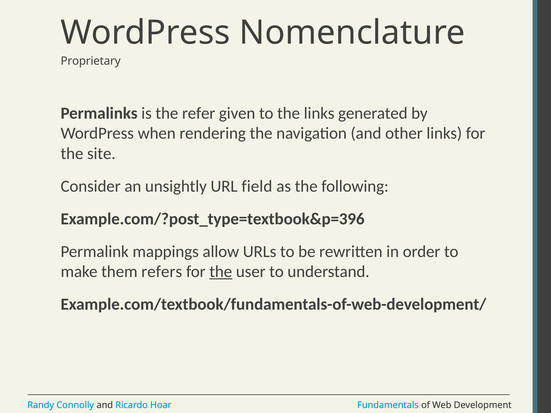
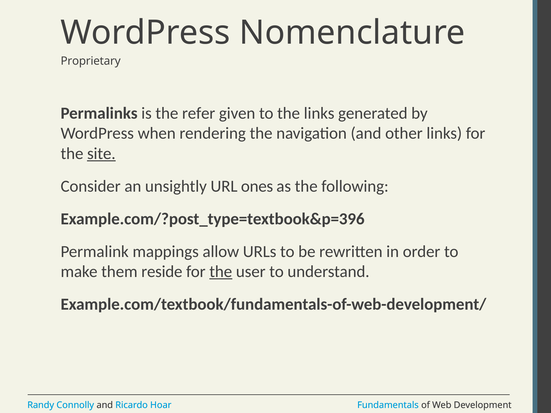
site underline: none -> present (101, 154)
field: field -> ones (257, 186)
refers: refers -> reside (162, 272)
